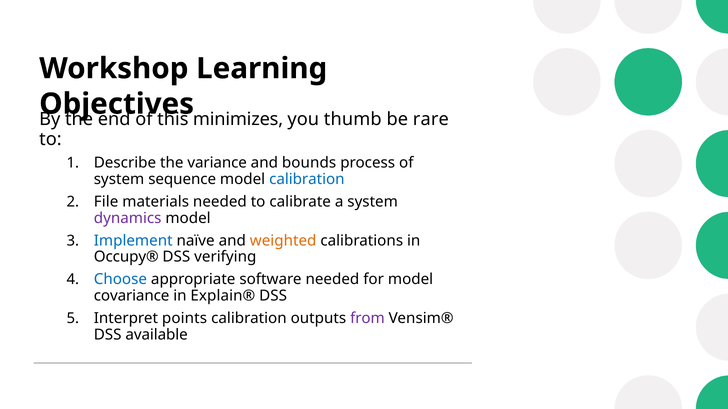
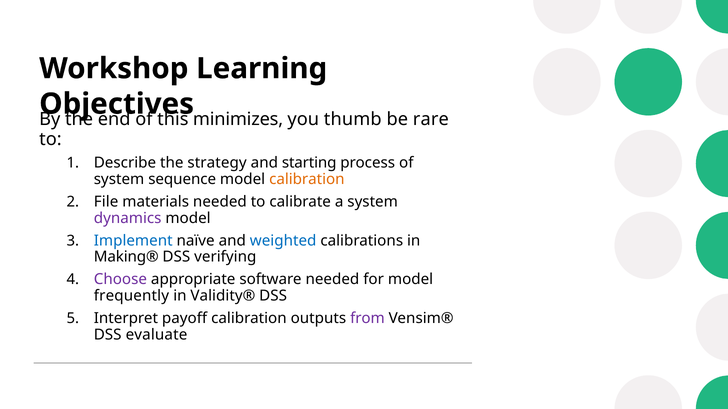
variance: variance -> strategy (217, 163)
bounds: bounds -> starting (309, 163)
calibration colour: blue -> orange (307, 179)
weighted colour: orange -> blue (283, 241)
Occupy®: Occupy® -> Making® (126, 257)
Choose colour: blue -> purple (120, 280)
covariance: covariance -> frequently (131, 296)
Explain®: Explain® -> Validity® (223, 296)
points: points -> payoff (185, 319)
available: available -> evaluate (157, 335)
